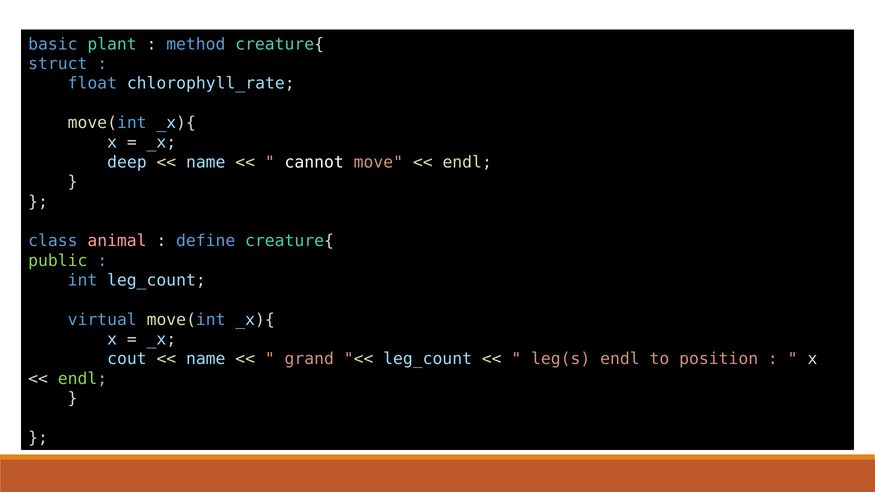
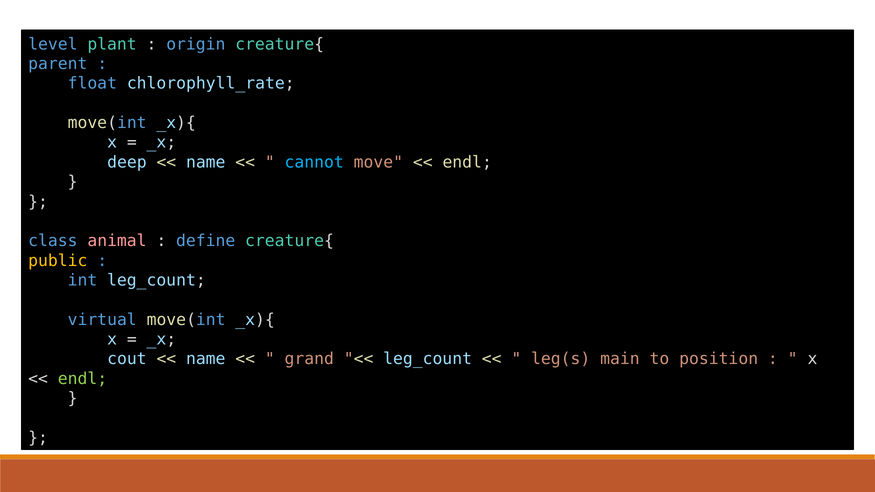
basic: basic -> level (53, 44)
method: method -> origin (196, 44)
struct: struct -> parent (58, 64)
cannot colour: white -> light blue (314, 162)
public colour: light green -> yellow (58, 261)
leg(s endl: endl -> main (620, 359)
